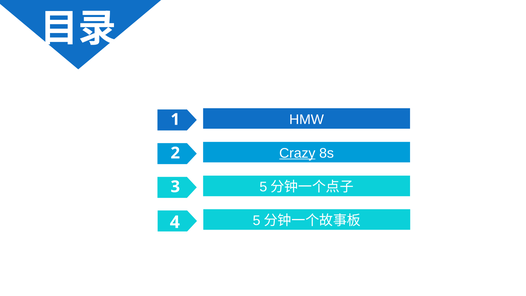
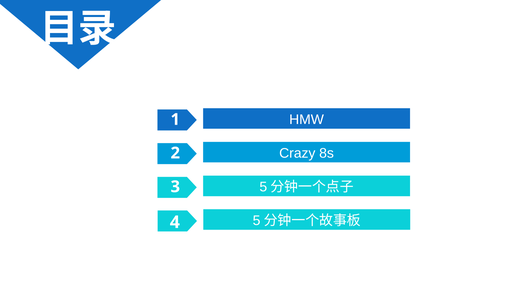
Crazy underline: present -> none (297, 153)
